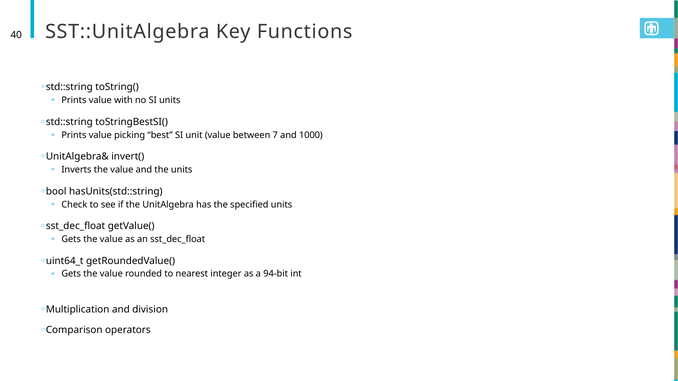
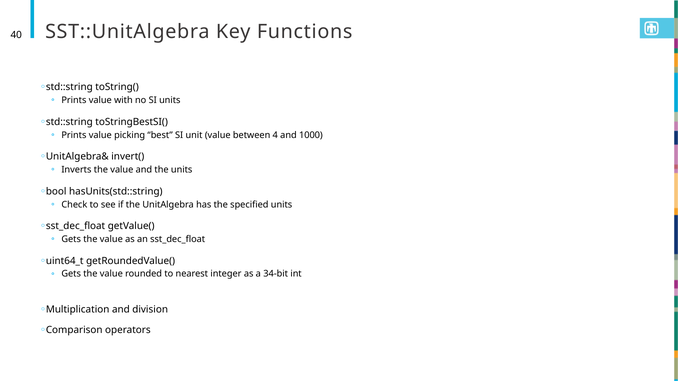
7: 7 -> 4 (275, 135)
94-bit: 94-bit -> 34-bit (276, 274)
